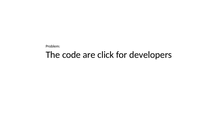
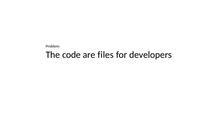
click: click -> files (106, 55)
